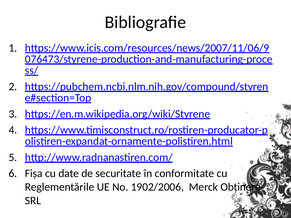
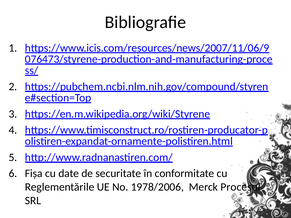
1902/2006: 1902/2006 -> 1978/2006 (157, 187)
Obținere: Obținere -> Procesul (241, 187)
